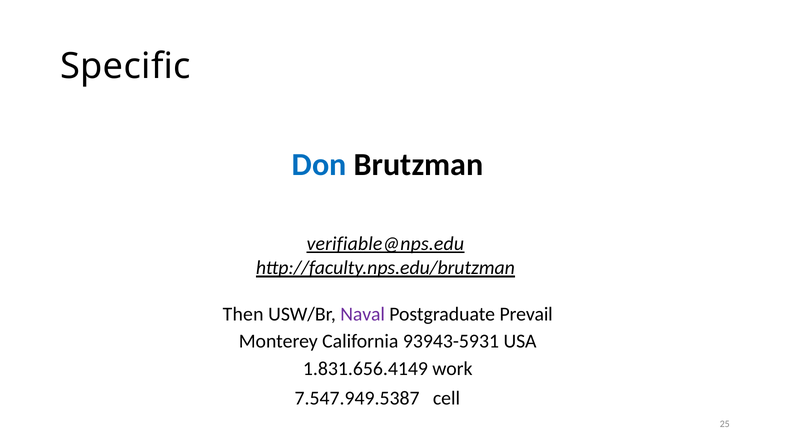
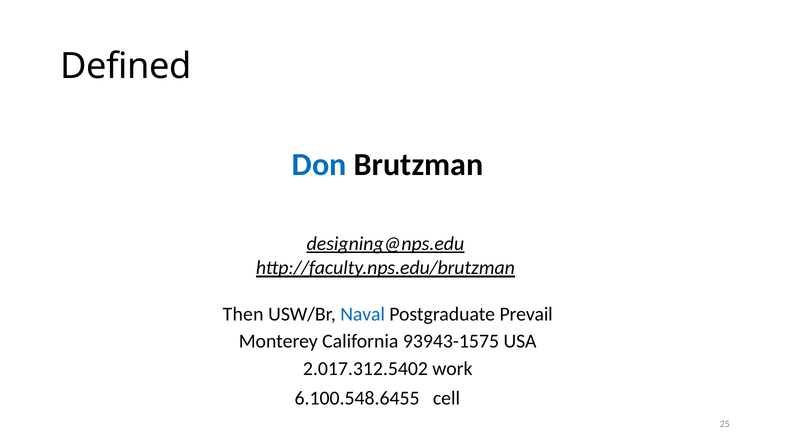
Specific: Specific -> Defined (126, 66)
verifiable@nps.edu: verifiable@nps.edu -> designing@nps.edu (385, 244)
Naval colour: purple -> blue (363, 315)
93943-5931: 93943-5931 -> 93943-1575 (451, 342)
1.831.656.4149: 1.831.656.4149 -> 2.017.312.5402 (365, 369)
7.547.949.5387: 7.547.949.5387 -> 6.100.548.6455 (357, 399)
